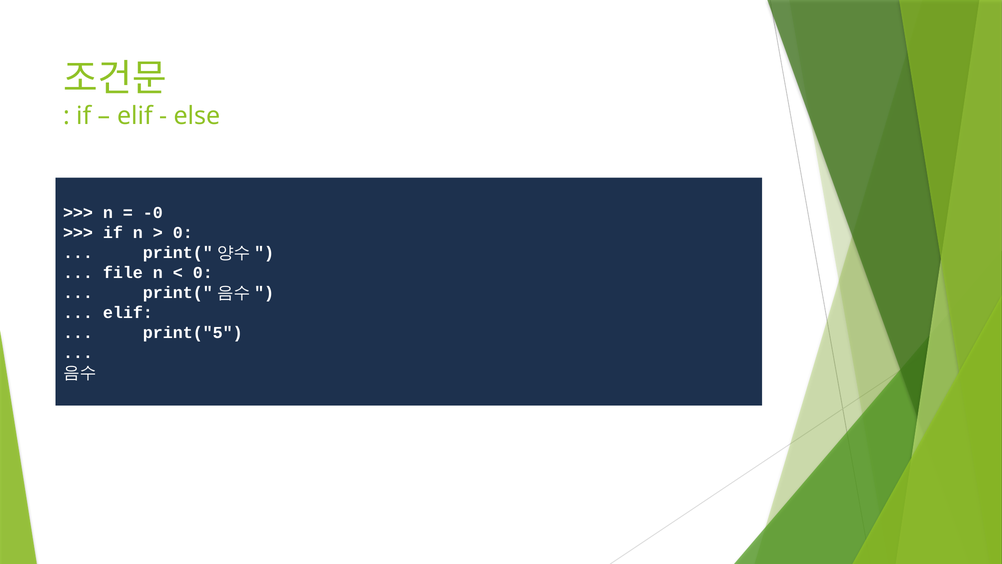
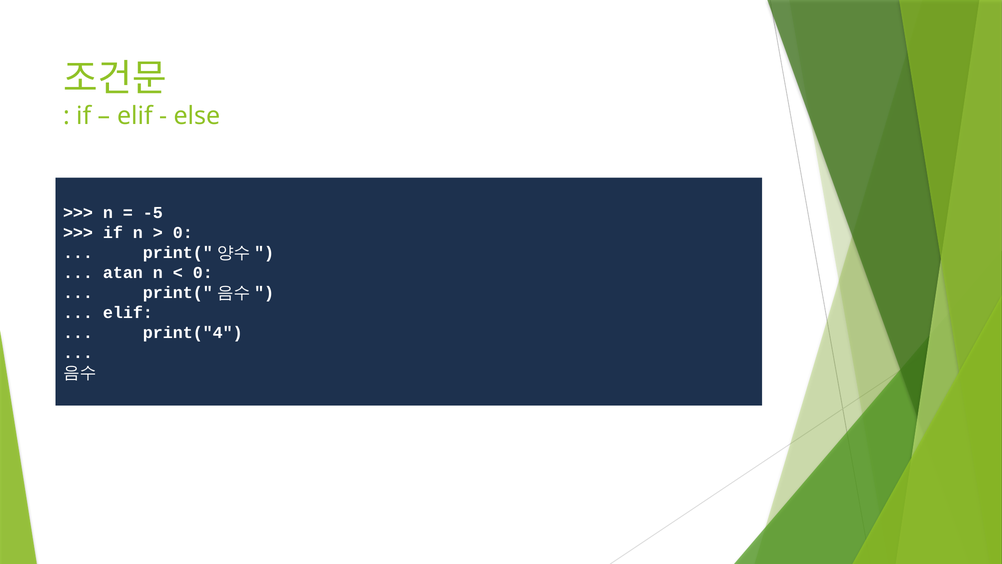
-0: -0 -> -5 (153, 212)
file: file -> atan (123, 273)
print("5: print("5 -> print("4 (193, 333)
